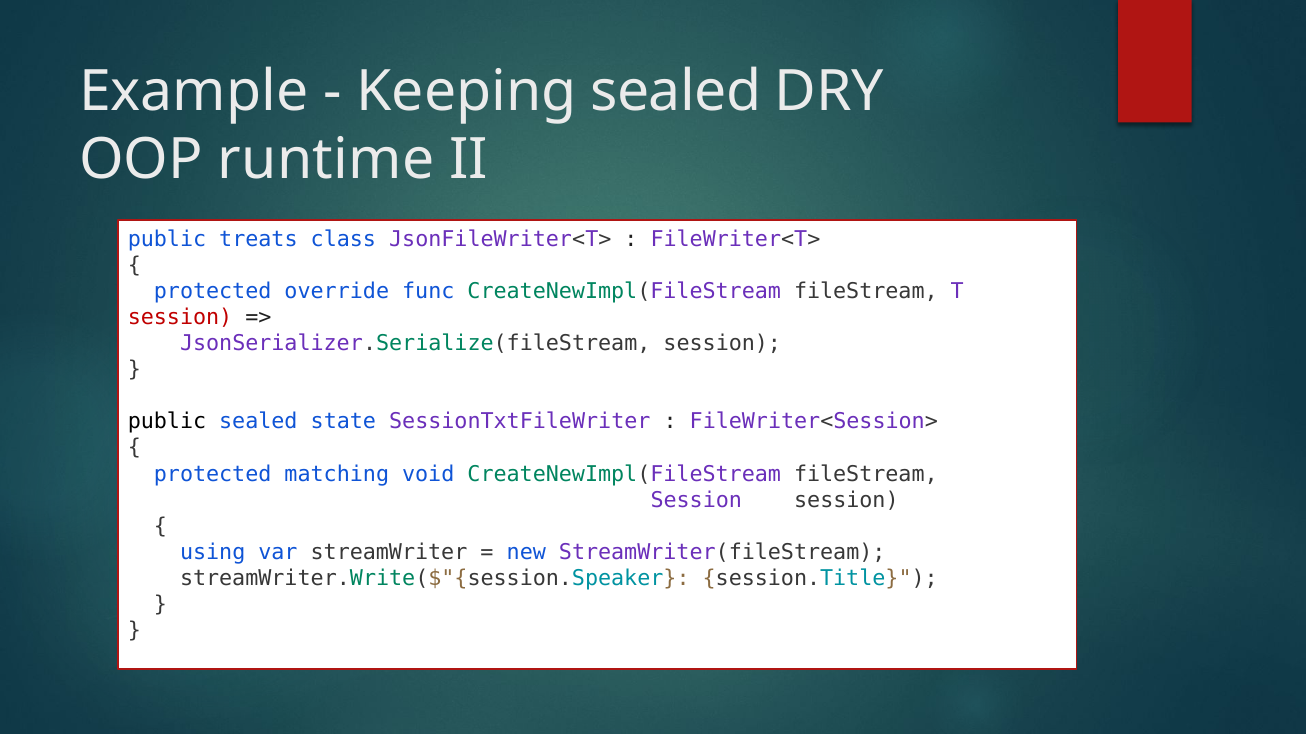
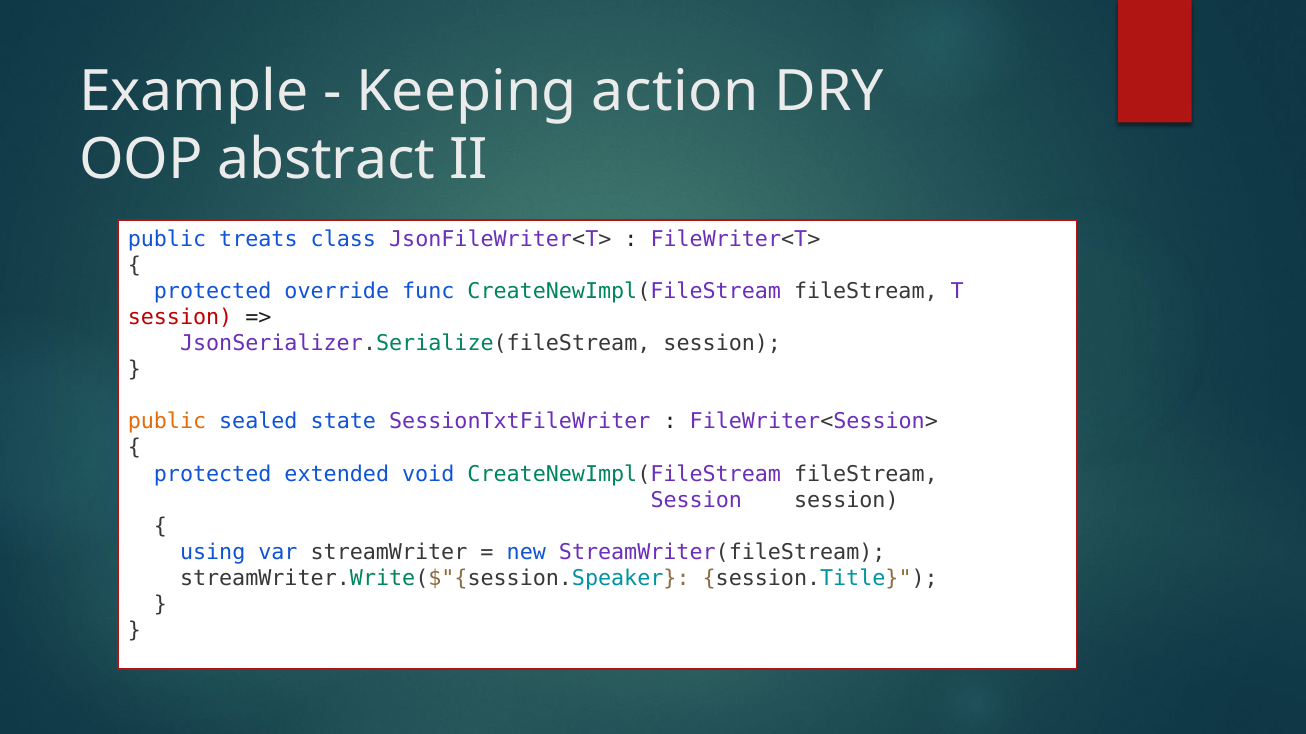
Keeping sealed: sealed -> action (675, 92)
runtime: runtime -> abstract (326, 160)
public colour: black -> orange (167, 422)
matching: matching -> extended (337, 474)
